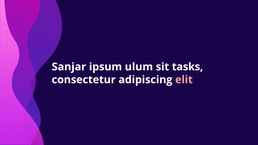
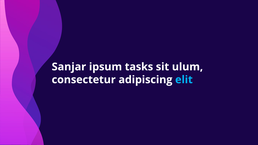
ulum: ulum -> tasks (139, 67)
tasks: tasks -> ulum (187, 67)
elit colour: pink -> light blue (184, 80)
